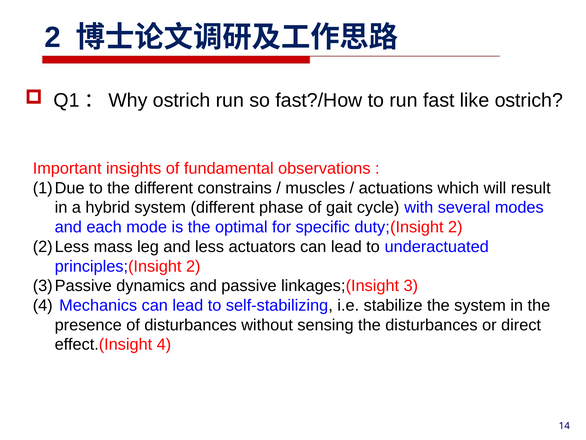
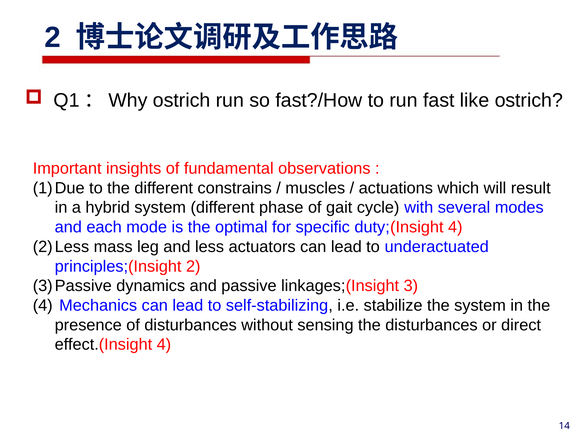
duty;(Insight 2: 2 -> 4 (455, 227)
